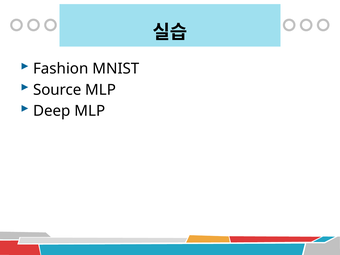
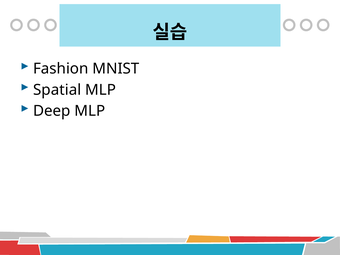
Source: Source -> Spatial (57, 90)
